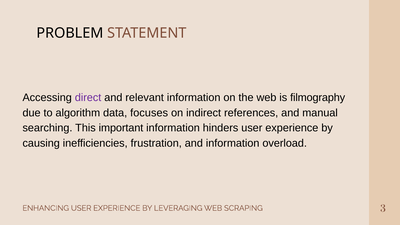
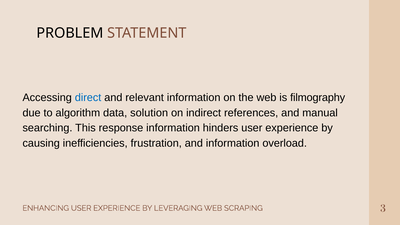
direct colour: purple -> blue (88, 98)
focuses: focuses -> solution (149, 113)
important: important -> response (121, 128)
